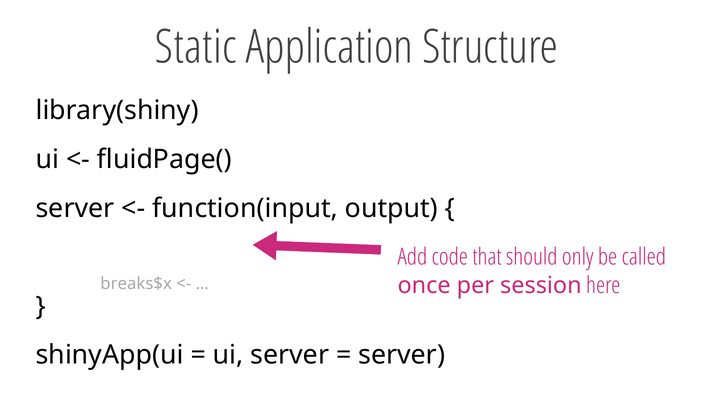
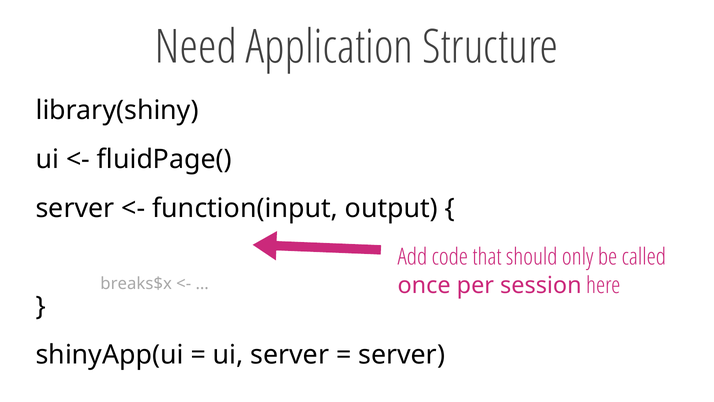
Static: Static -> Need (196, 47)
